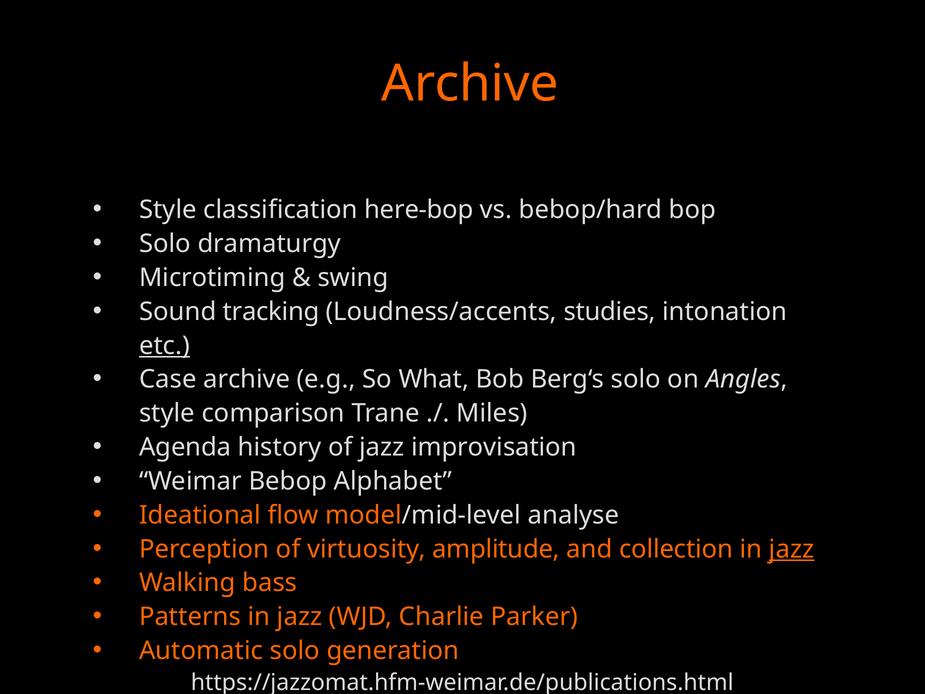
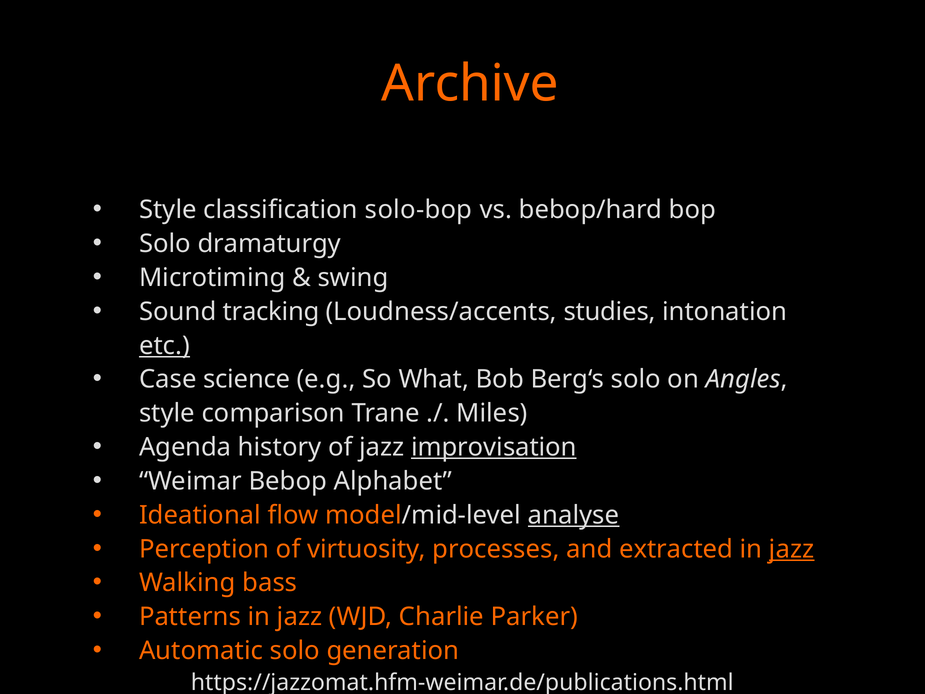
here-bop: here-bop -> solo-bop (419, 210)
Case archive: archive -> science (247, 379)
improvisation underline: none -> present (494, 447)
analyse underline: none -> present (574, 515)
amplitude: amplitude -> processes (496, 549)
collection: collection -> extracted (676, 549)
